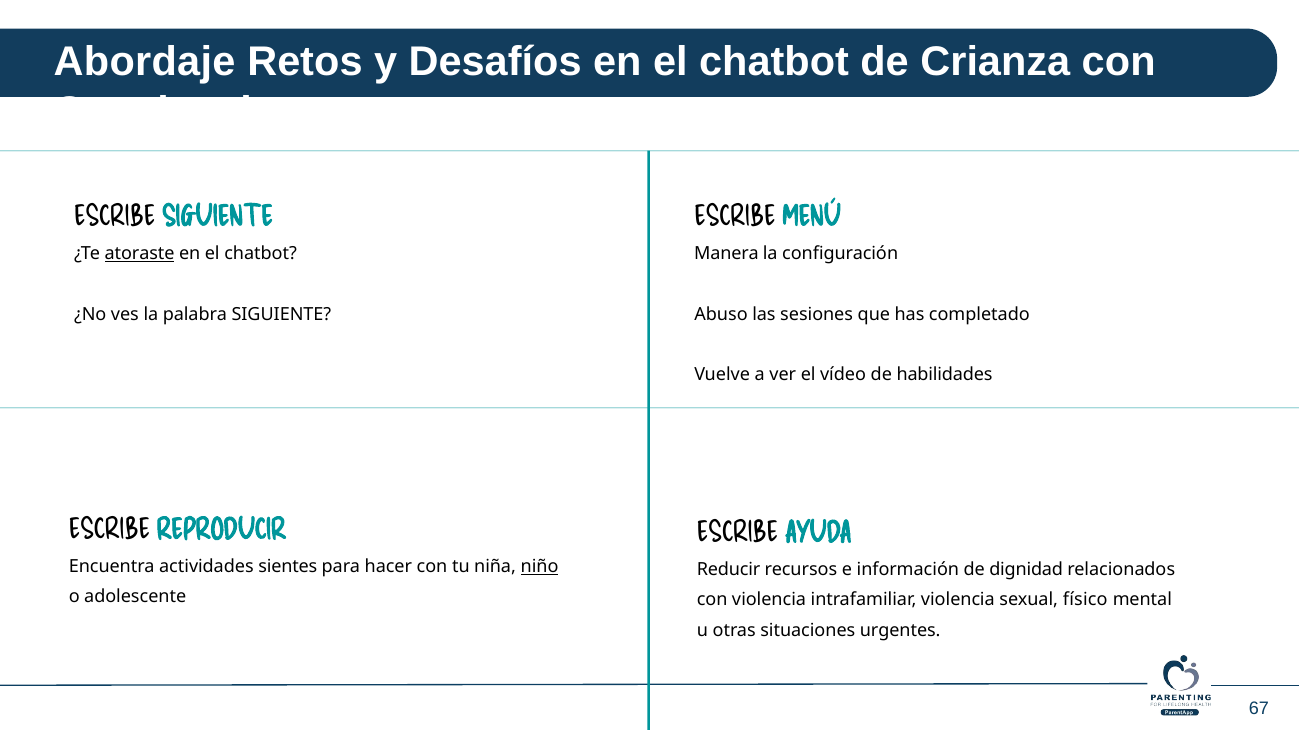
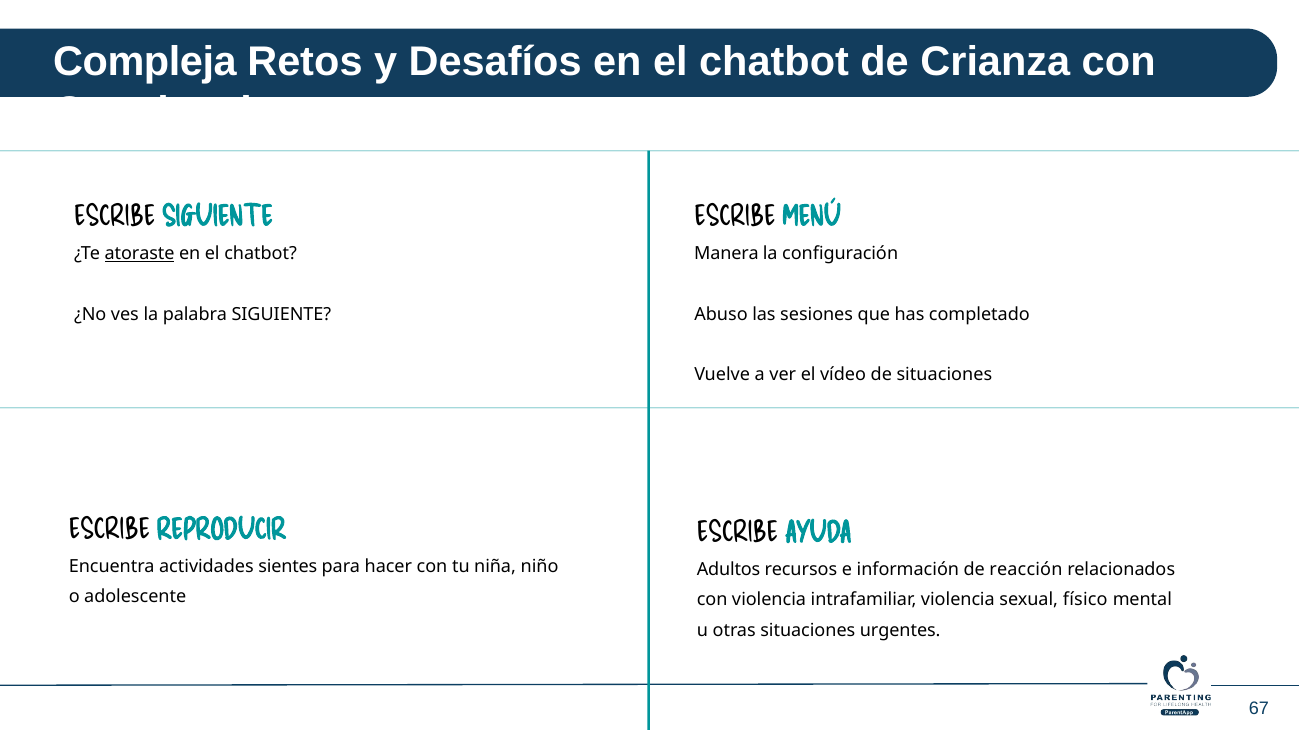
Abordaje: Abordaje -> Compleja (145, 62)
de habilidades: habilidades -> situaciones (944, 375)
niño underline: present -> none (540, 567)
Reducir: Reducir -> Adultos (729, 570)
dignidad: dignidad -> reacción (1026, 570)
